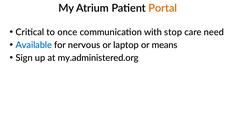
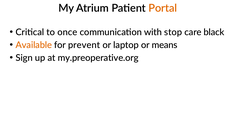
need: need -> black (214, 32)
Available colour: blue -> orange (34, 45)
nervous: nervous -> prevent (84, 45)
my.administered.org: my.administered.org -> my.preoperative.org (98, 58)
